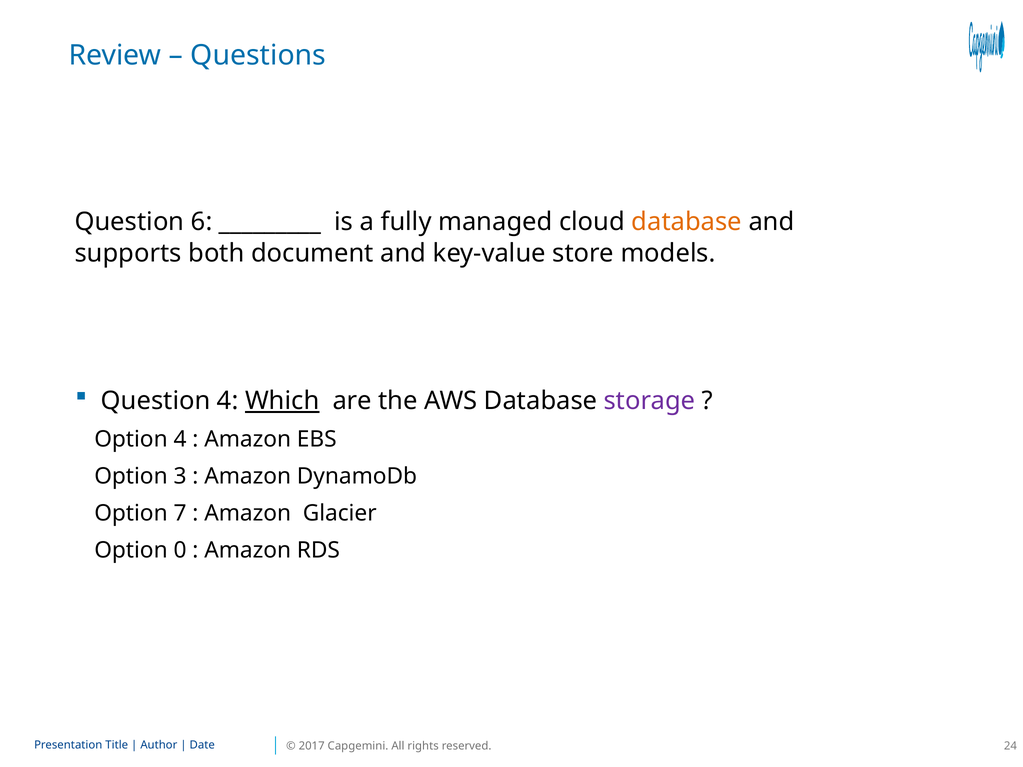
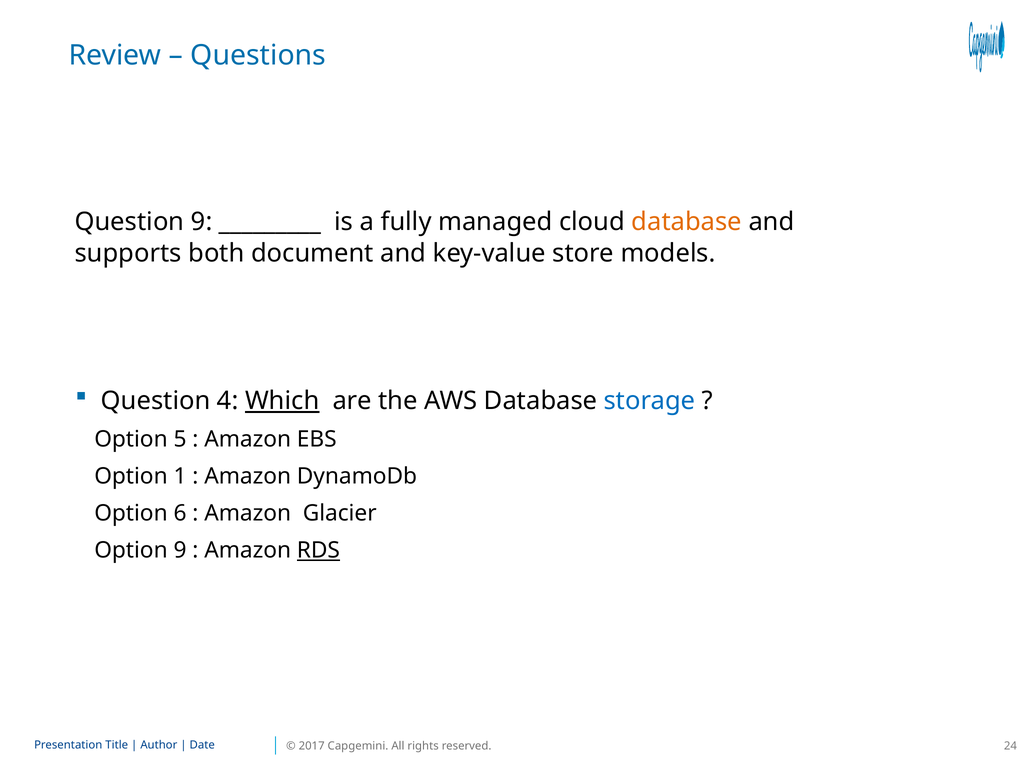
Question 6: 6 -> 9 (202, 222)
storage colour: purple -> blue (650, 401)
Option 4: 4 -> 5 (180, 440)
3: 3 -> 1 (180, 477)
7: 7 -> 6 (180, 514)
Option 0: 0 -> 9 (180, 551)
RDS underline: none -> present (318, 551)
